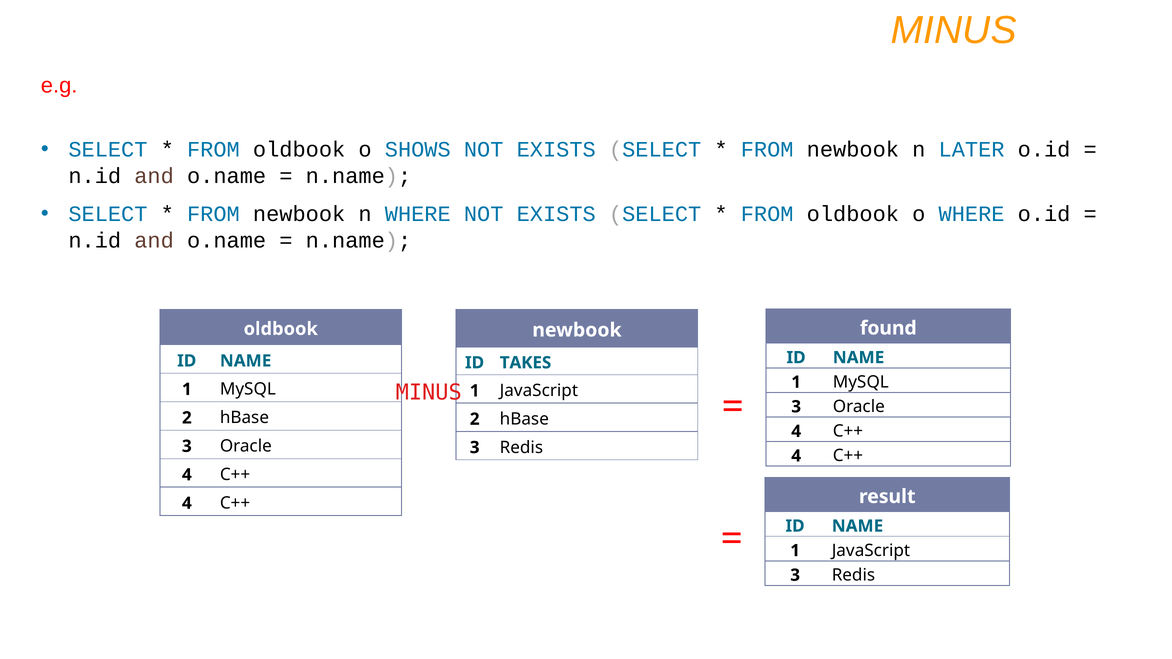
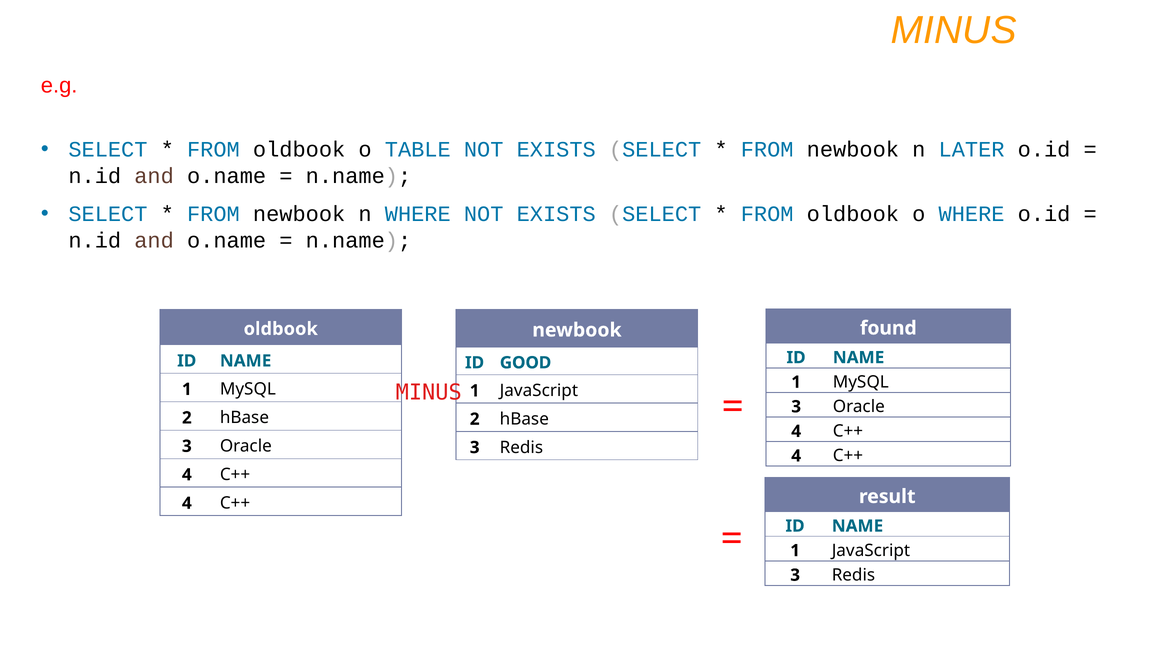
SHOWS: SHOWS -> TABLE (418, 150)
TAKES: TAKES -> GOOD (526, 363)
